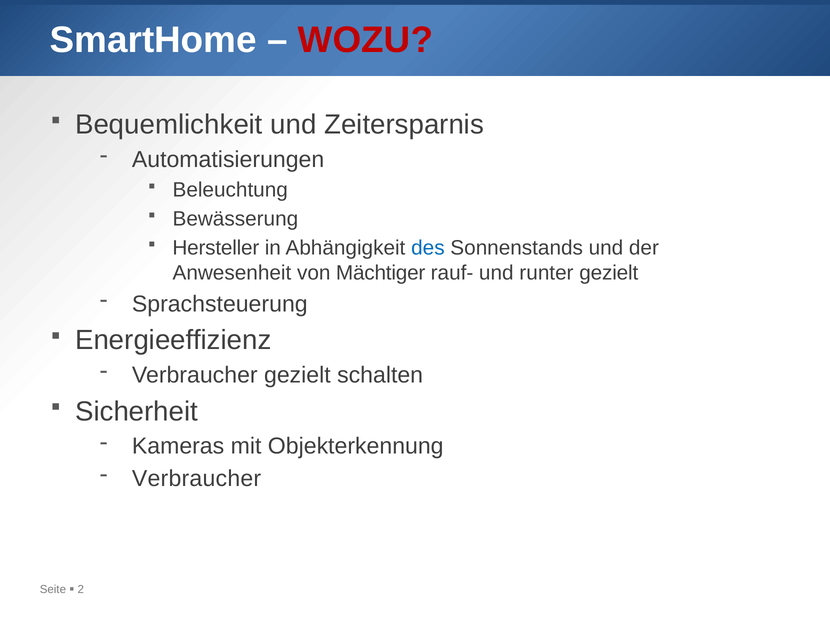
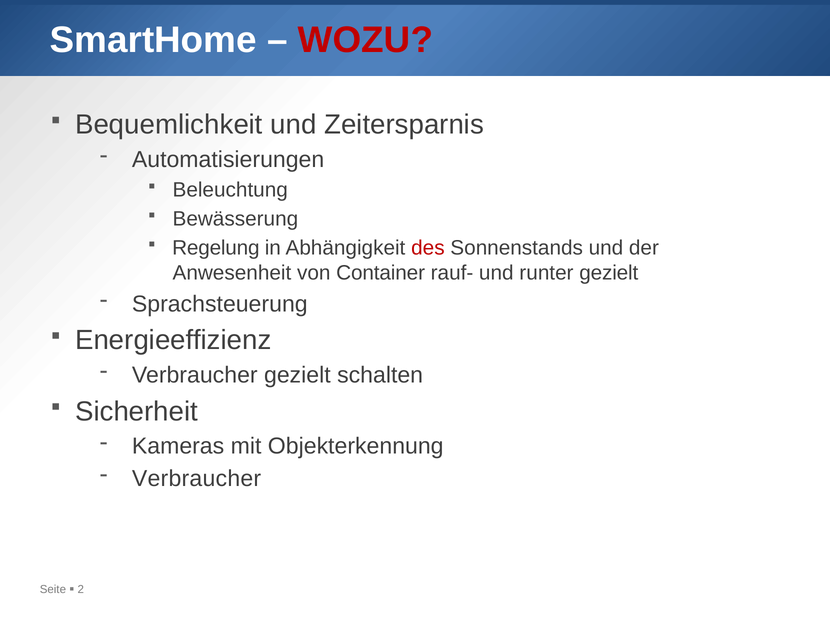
Hersteller: Hersteller -> Regelung (216, 248)
des colour: blue -> red (428, 248)
Mächtiger: Mächtiger -> Container (381, 273)
